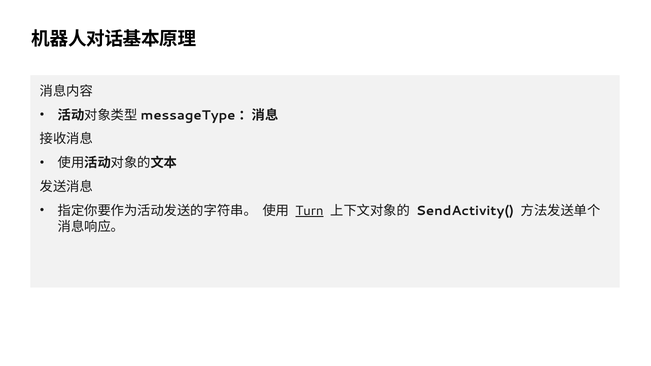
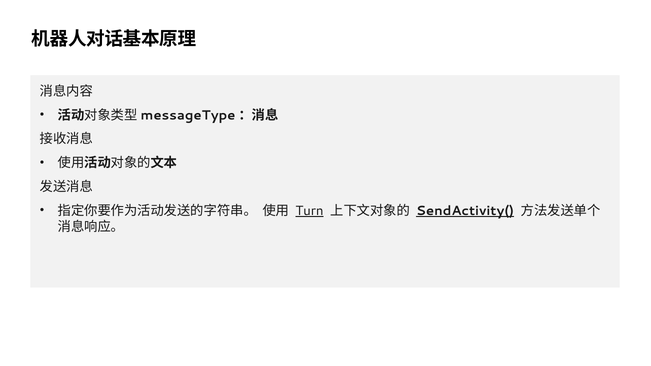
SendActivity( underline: none -> present (465, 211)
